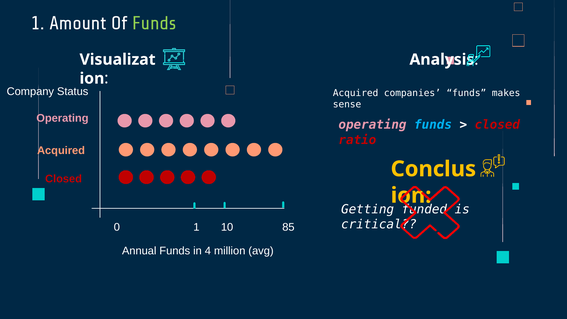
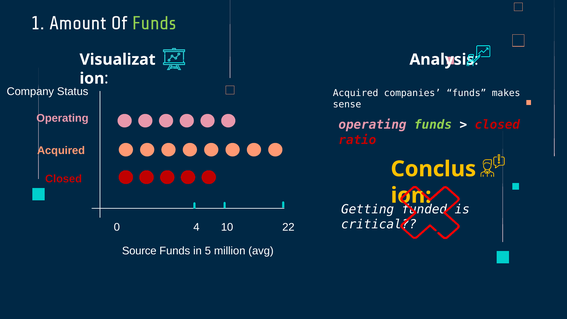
funds colour: light blue -> light green (433, 125)
0 1: 1 -> 4 (196, 227)
85: 85 -> 22 (288, 227)
Annual: Annual -> Source (139, 251)
4: 4 -> 5 (208, 251)
